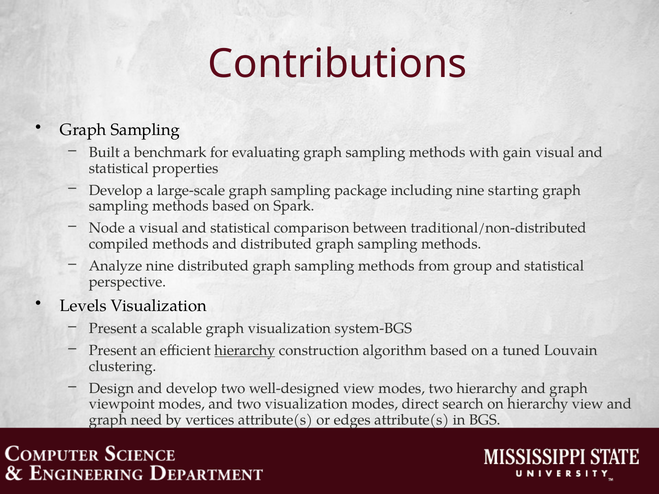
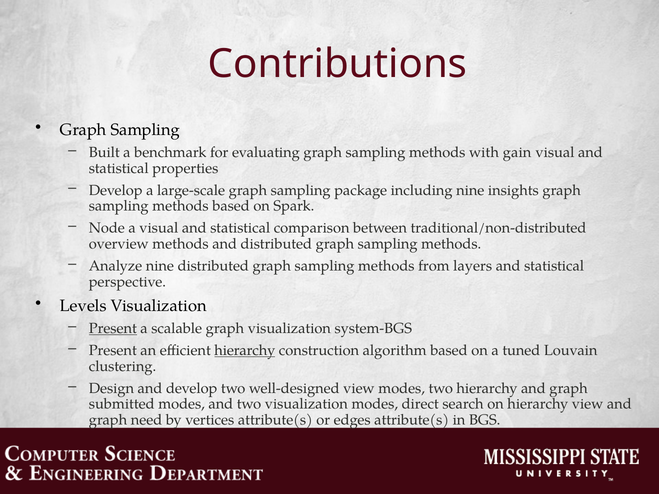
starting: starting -> insights (513, 190)
compiled: compiled -> overview (119, 244)
group: group -> layers (473, 266)
Present underline: none -> present (113, 329)
viewpoint: viewpoint -> submitted (122, 404)
